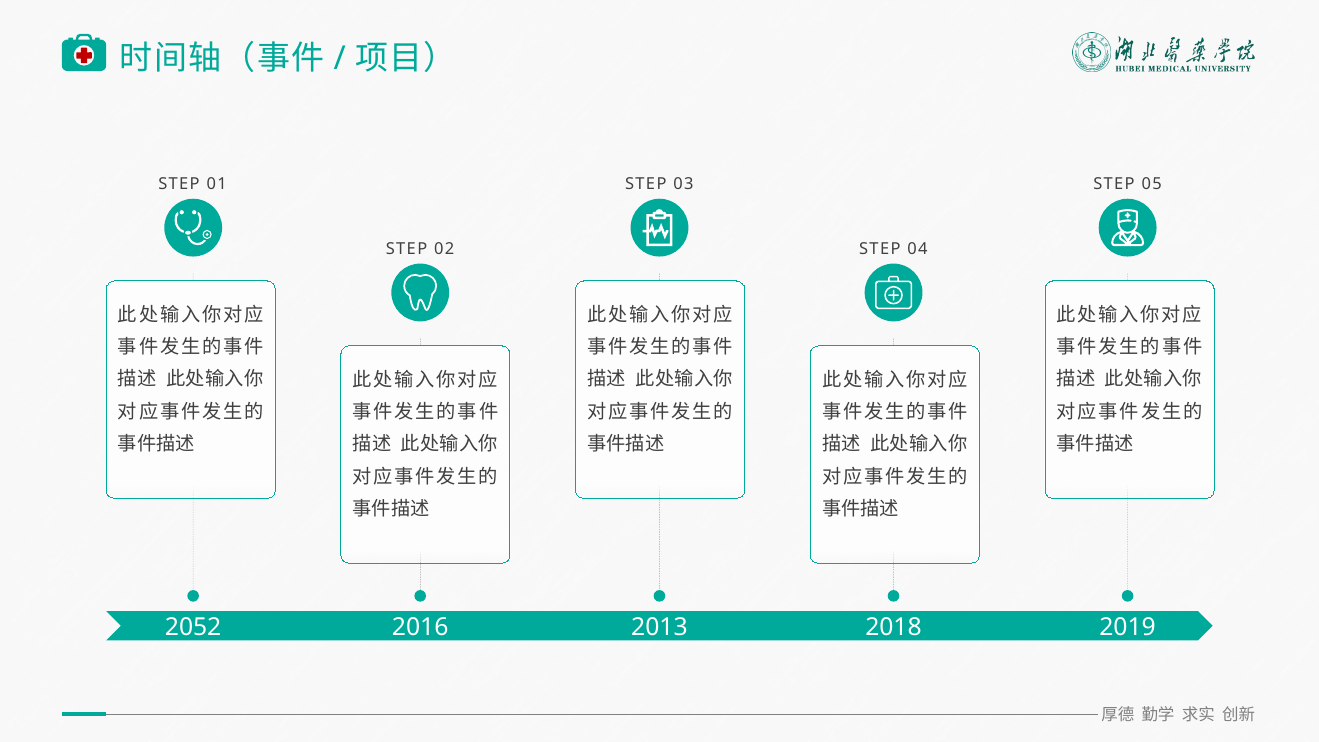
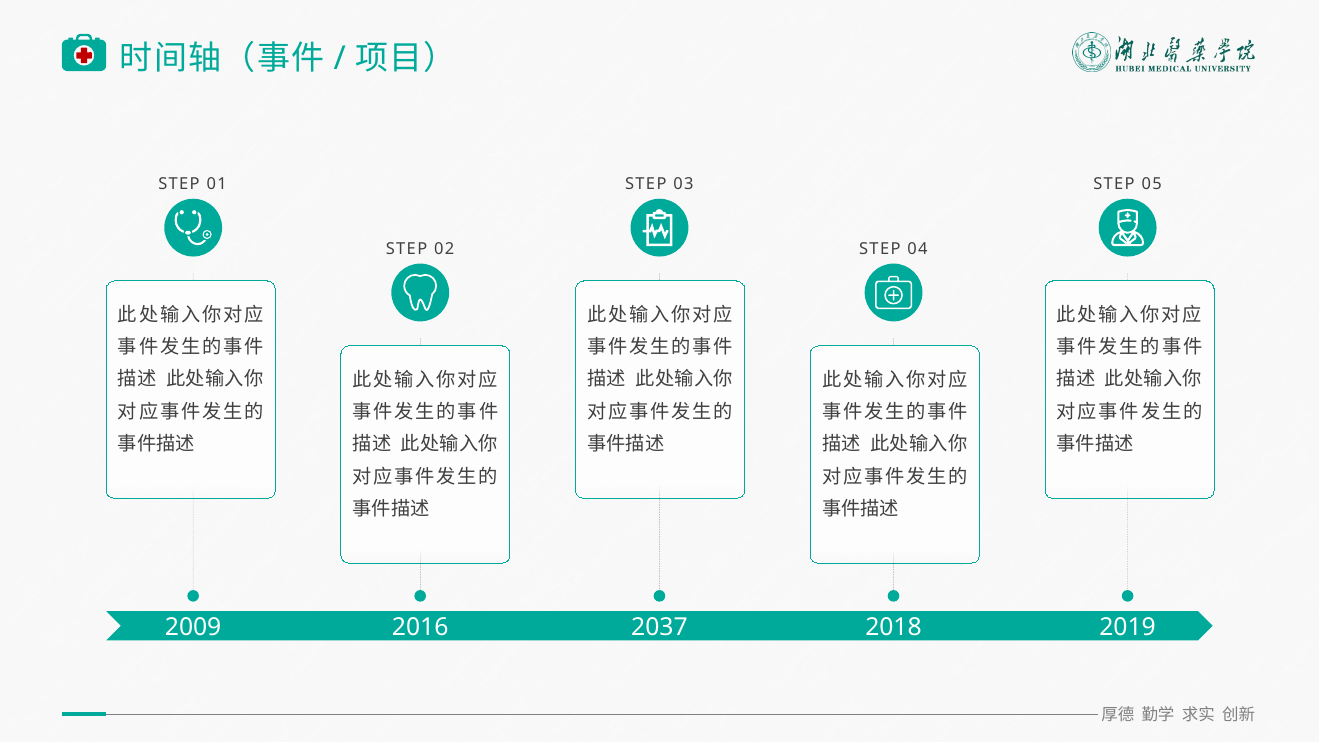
2052: 2052 -> 2009 (193, 627)
2013: 2013 -> 2037 (659, 627)
